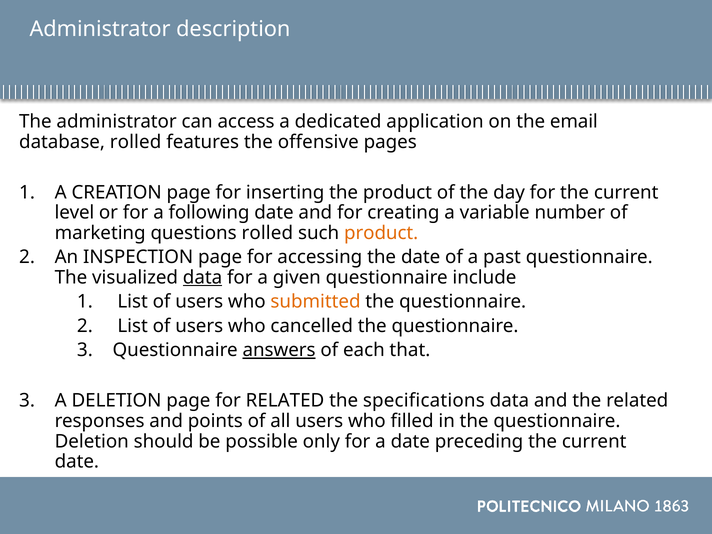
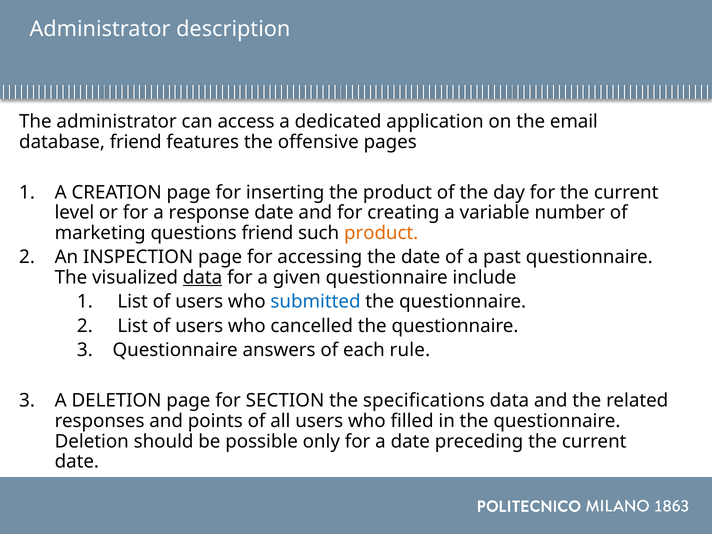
database rolled: rolled -> friend (136, 142)
following: following -> response (209, 213)
questions rolled: rolled -> friend (267, 233)
submitted colour: orange -> blue (316, 302)
answers underline: present -> none (279, 350)
that: that -> rule (410, 350)
for RELATED: RELATED -> SECTION (285, 401)
